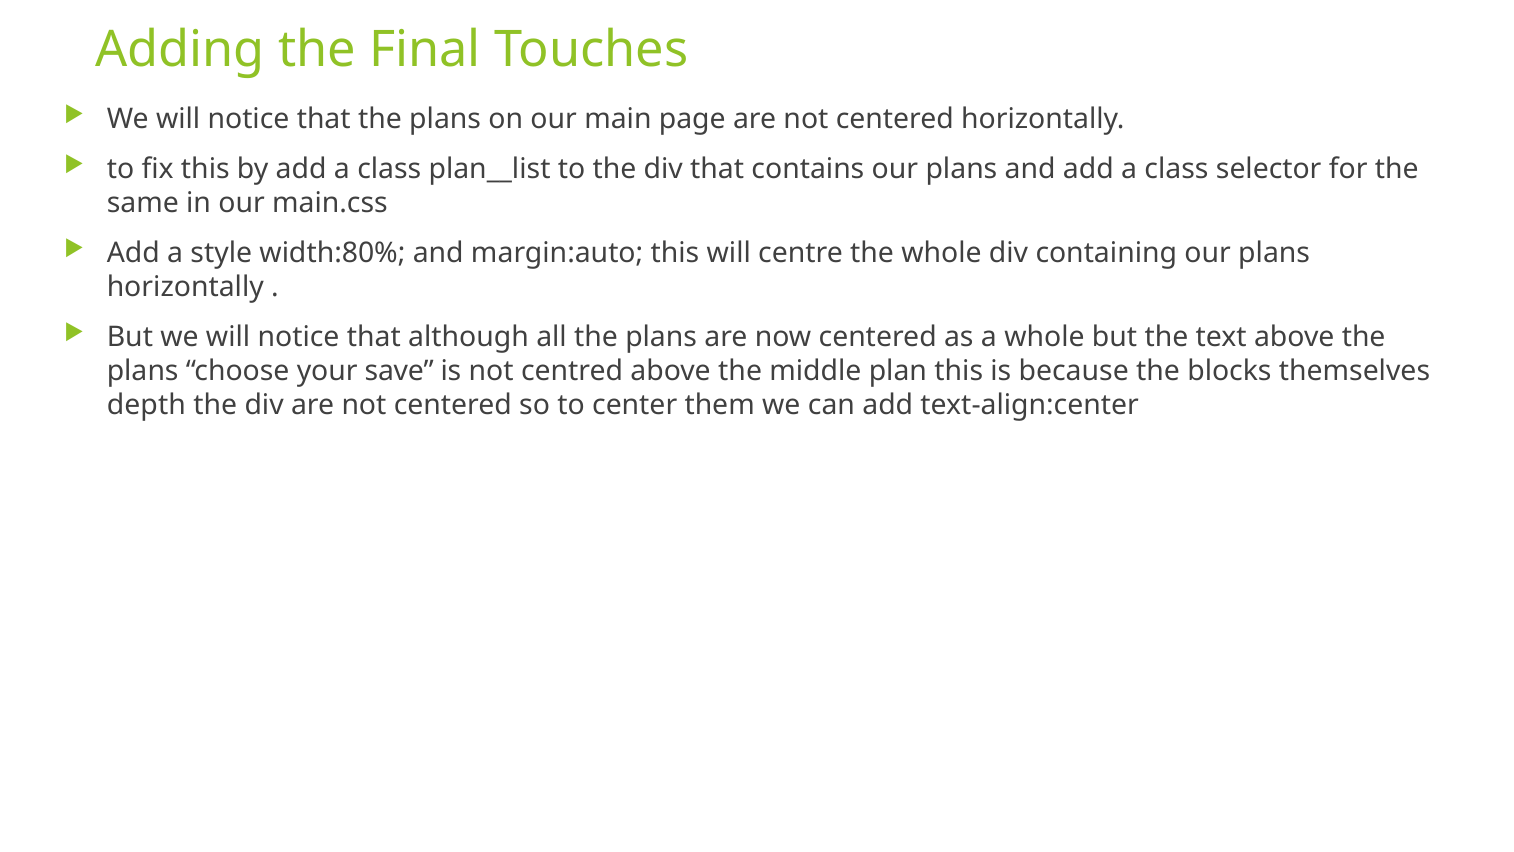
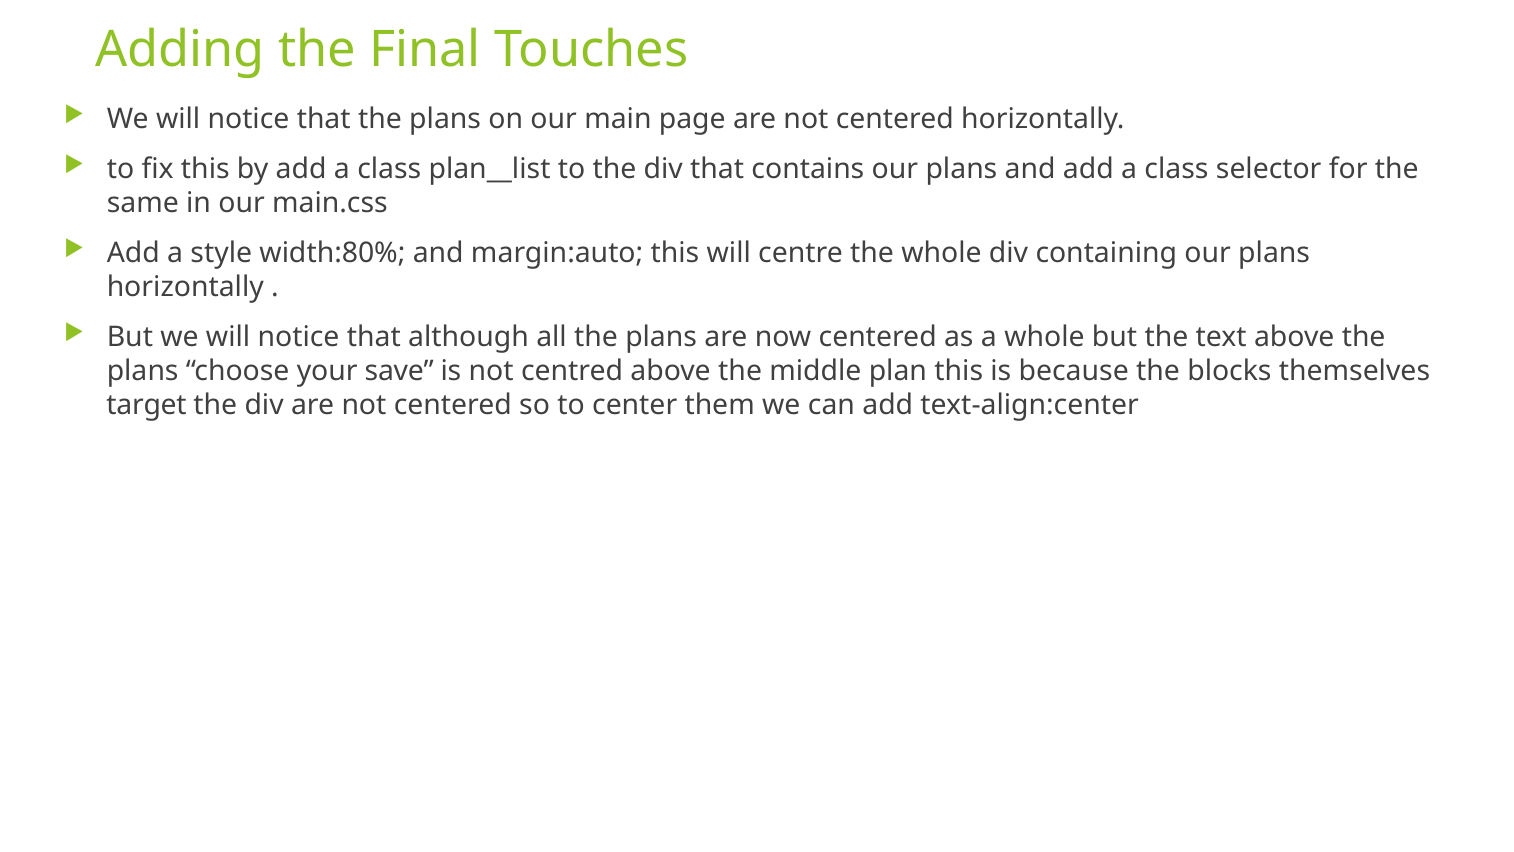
depth: depth -> target (147, 405)
